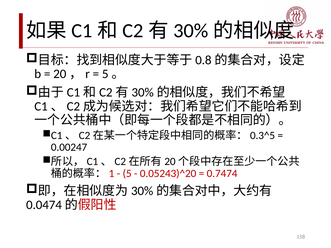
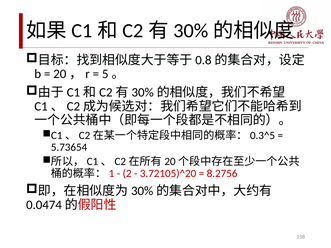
0.00247: 0.00247 -> 5.73654 (69, 147)
5: 5 -> 2 (127, 174)
0.05243)^20: 0.05243)^20 -> 3.72105)^20 (168, 174)
0.7474: 0.7474 -> 8.2756 (222, 174)
